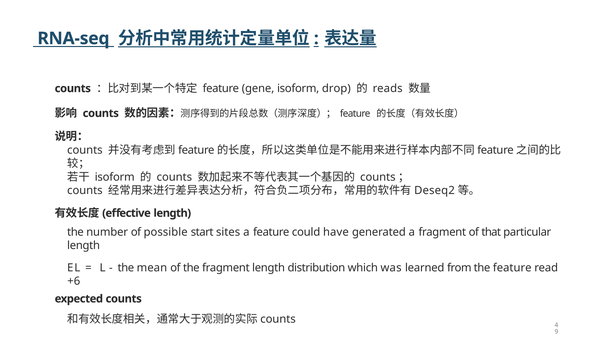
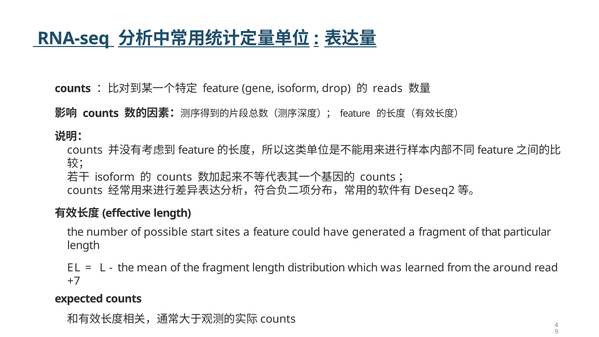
the feature: feature -> around (512, 268)
+6: +6 -> +7 (74, 281)
